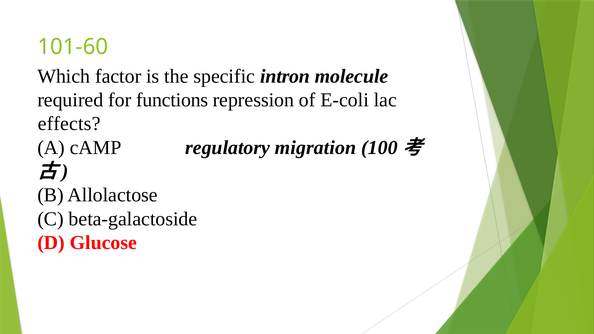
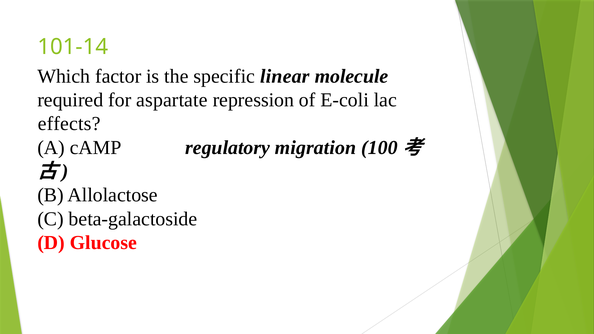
101-60: 101-60 -> 101-14 (73, 47)
intron: intron -> linear (285, 76)
functions: functions -> aspartate (172, 100)
